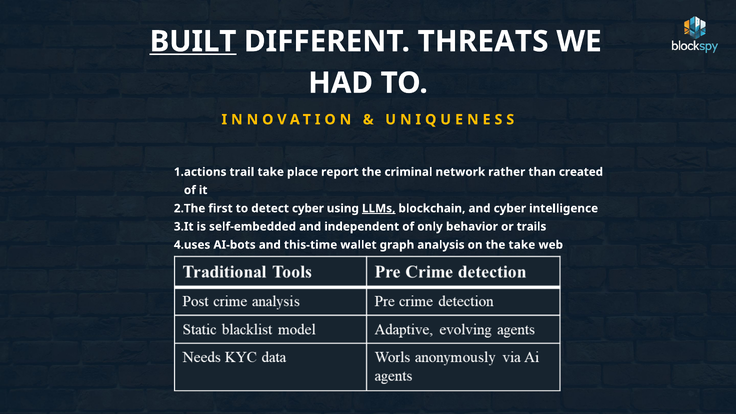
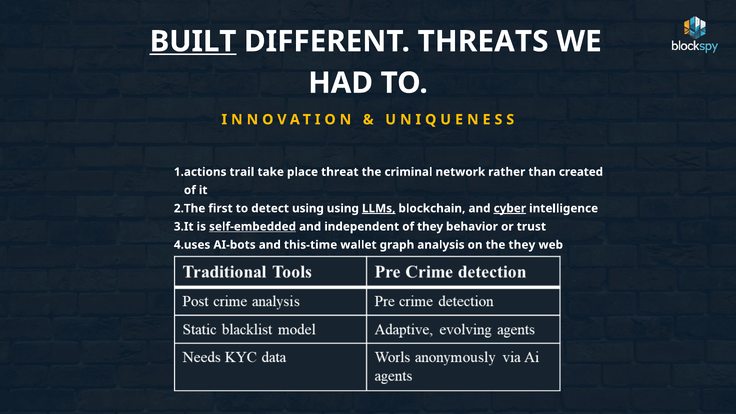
report: report -> threat (340, 172)
detect cyber: cyber -> using (308, 208)
cyber underline: none -> present (510, 208)
self-embedded underline: none -> present (253, 227)
of only: only -> they (430, 227)
trails: trails -> trust (531, 227)
the take: take -> they (522, 245)
